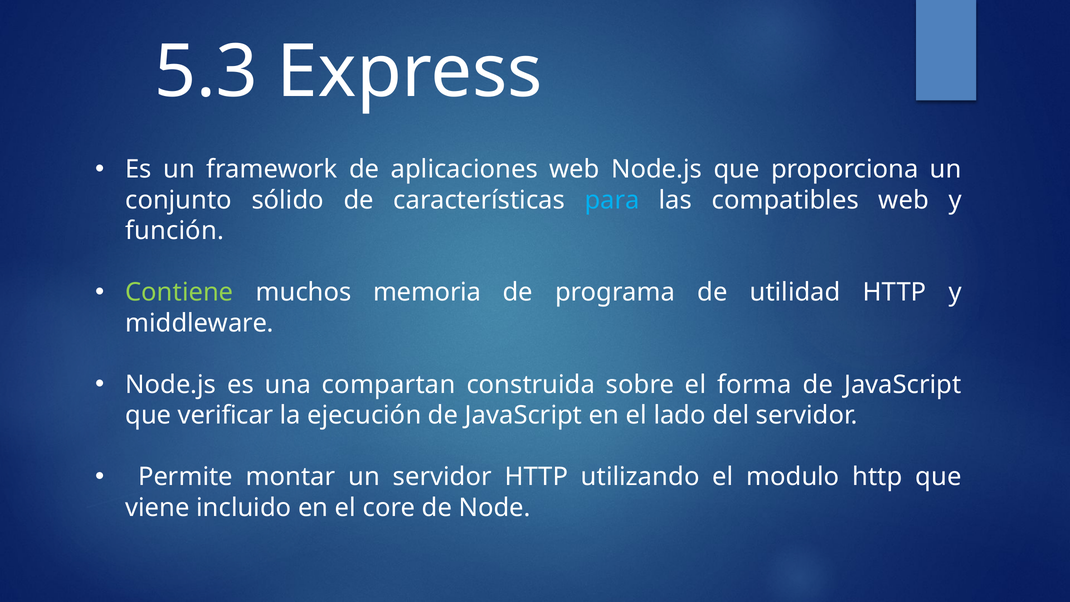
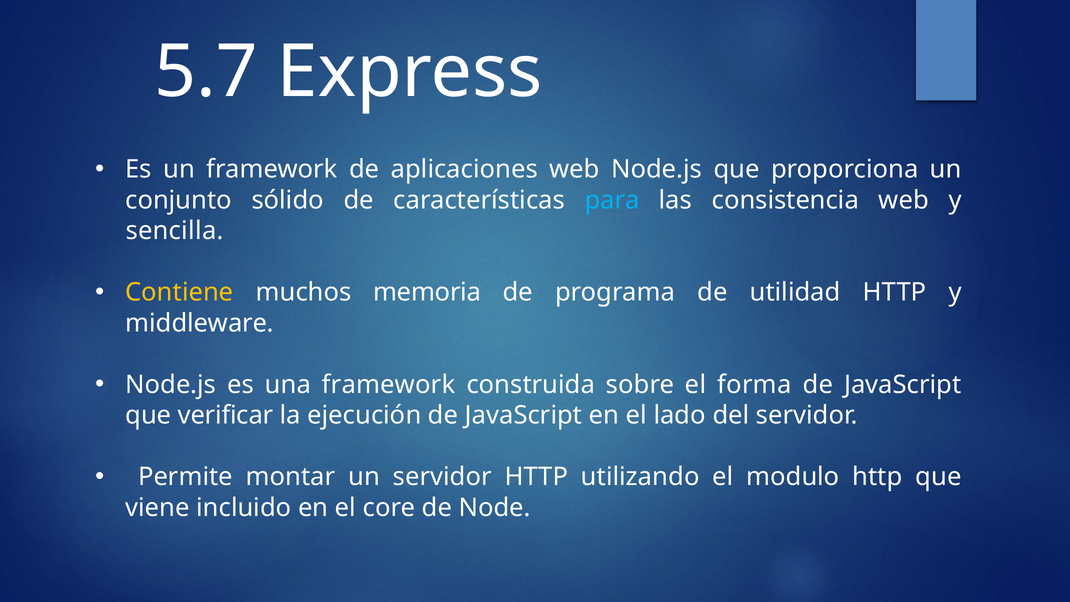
5.3: 5.3 -> 5.7 (206, 72)
compatibles: compatibles -> consistencia (785, 200)
función: función -> sencilla (175, 231)
Contiene colour: light green -> yellow (179, 292)
una compartan: compartan -> framework (389, 385)
